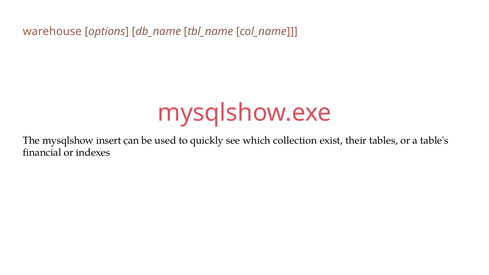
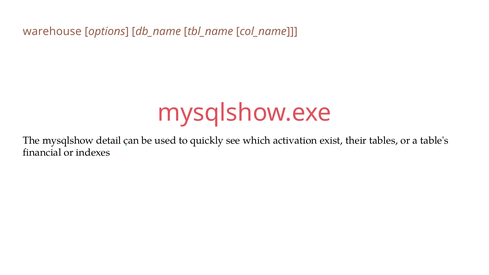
insert: insert -> detail (109, 140)
collection: collection -> activation (295, 140)
